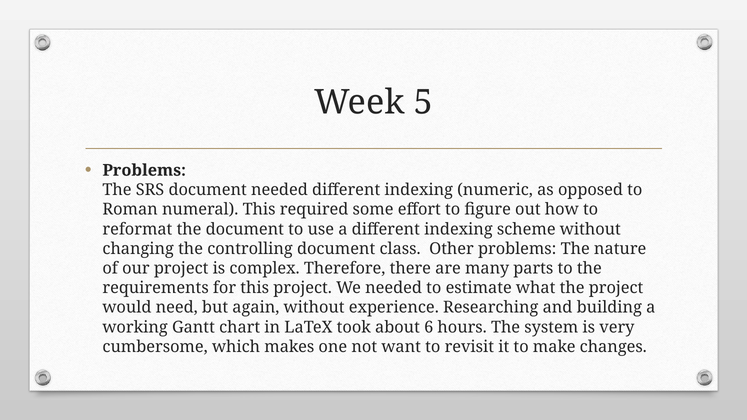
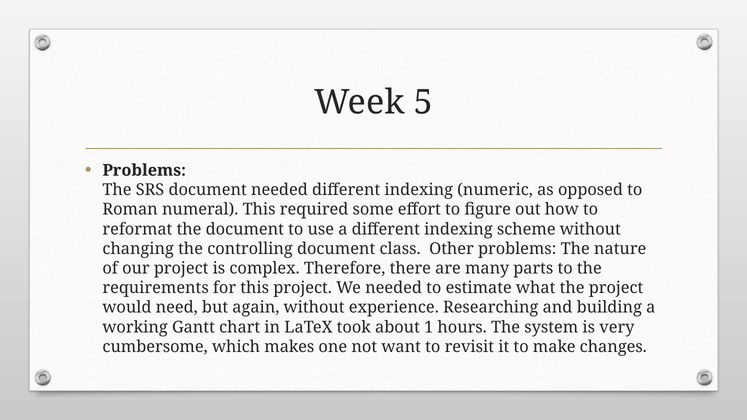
6: 6 -> 1 (429, 327)
